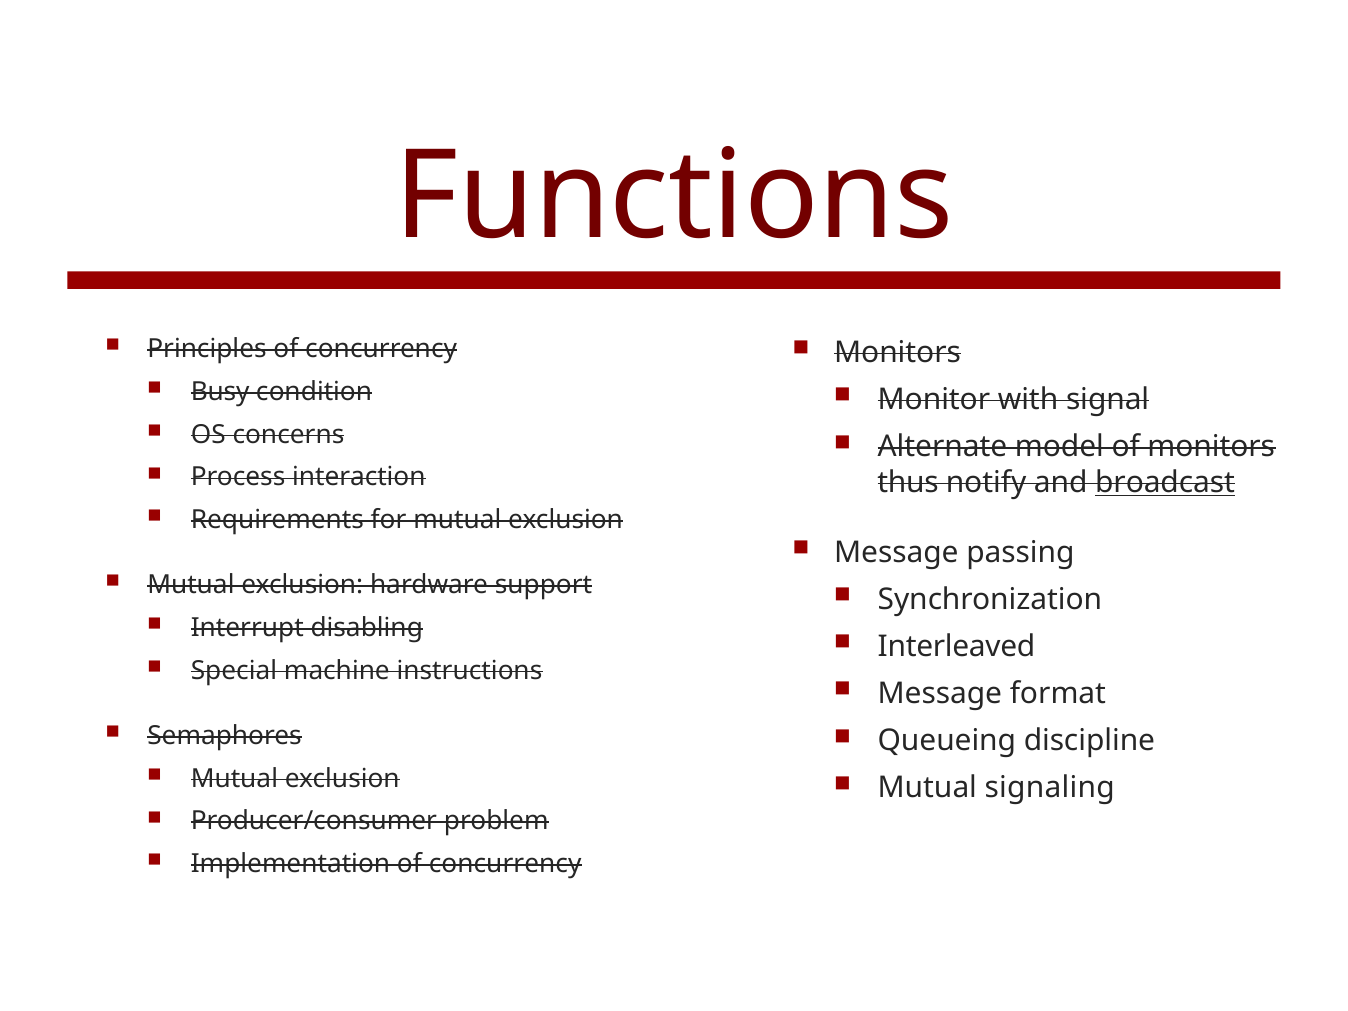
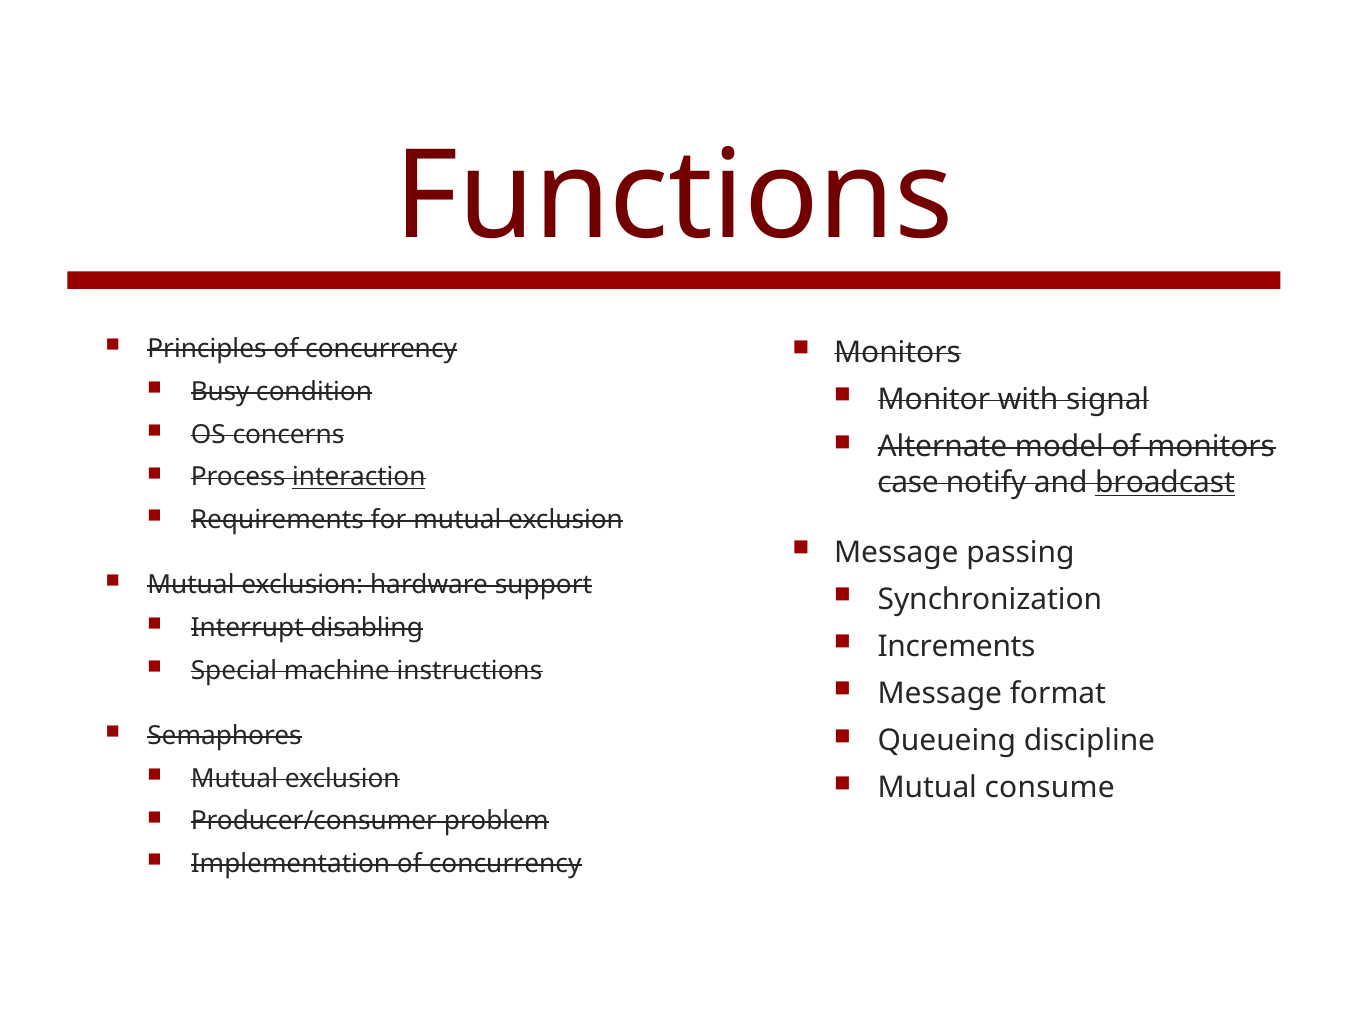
interaction underline: none -> present (359, 477)
thus: thus -> case (908, 483)
Interleaved: Interleaved -> Increments (957, 646)
signaling: signaling -> consume (1050, 788)
